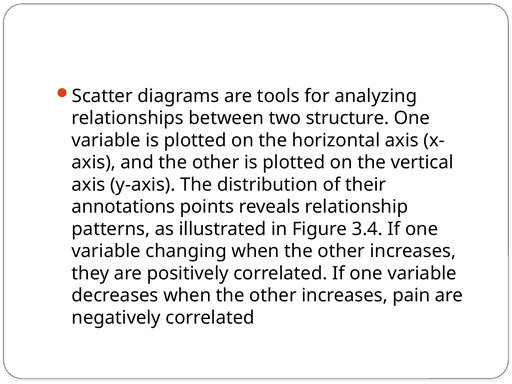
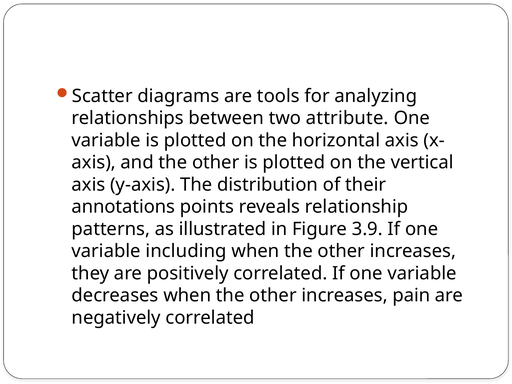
structure: structure -> attribute (347, 118)
3.4: 3.4 -> 3.9 (367, 229)
changing: changing -> including (186, 251)
